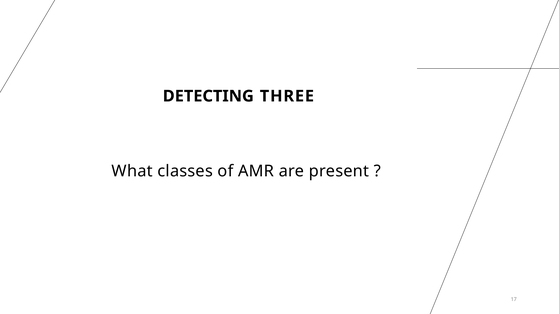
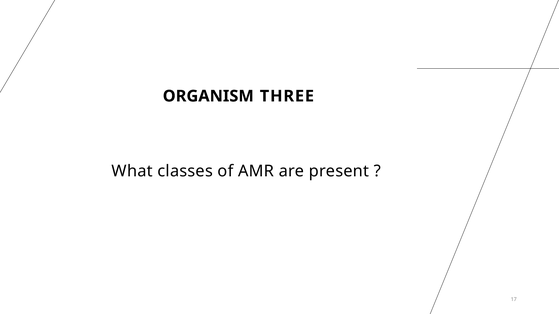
DETECTING: DETECTING -> ORGANISM (208, 96)
